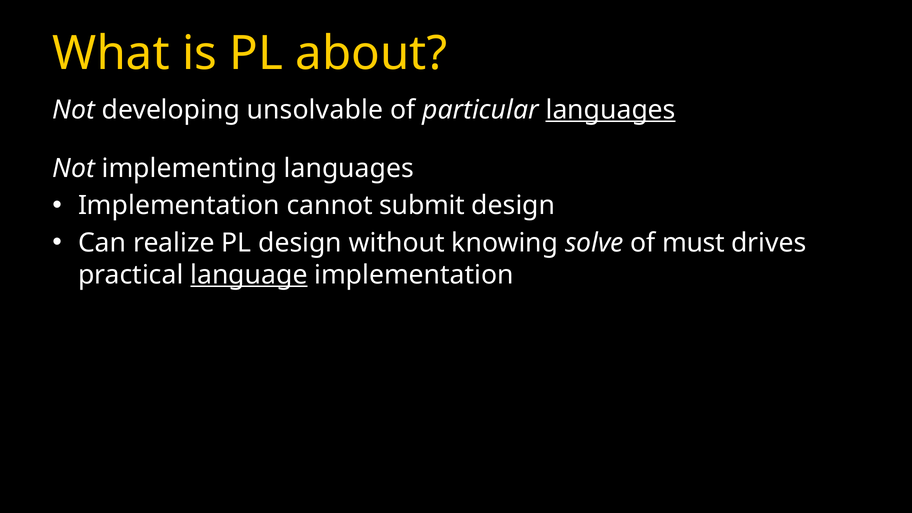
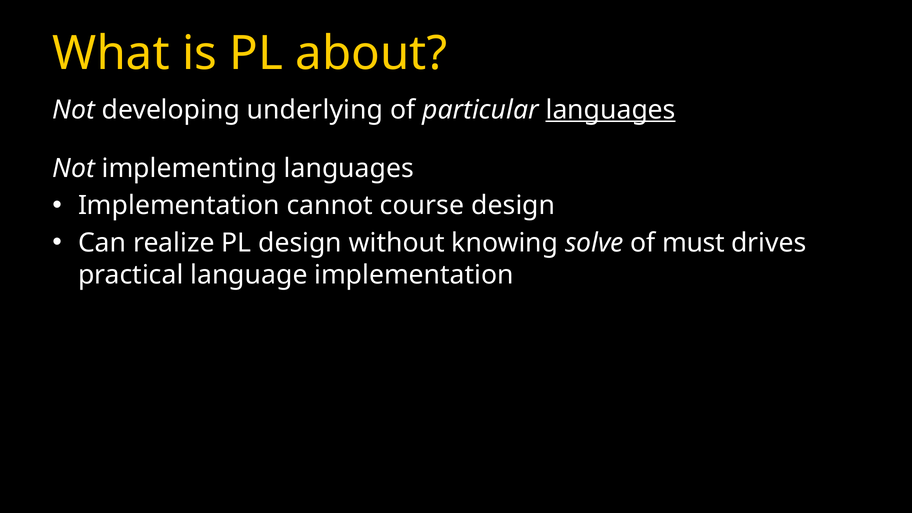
unsolvable: unsolvable -> underlying (315, 110)
submit: submit -> course (422, 206)
language underline: present -> none (249, 275)
